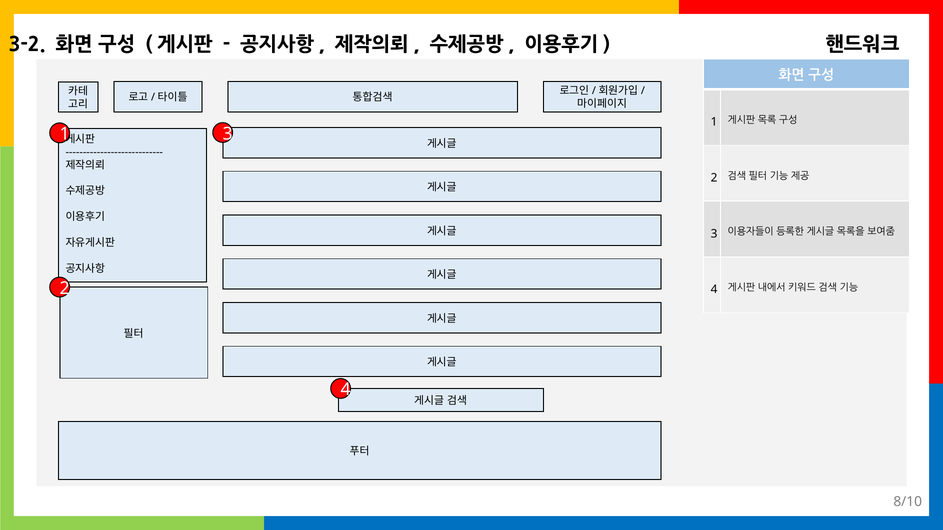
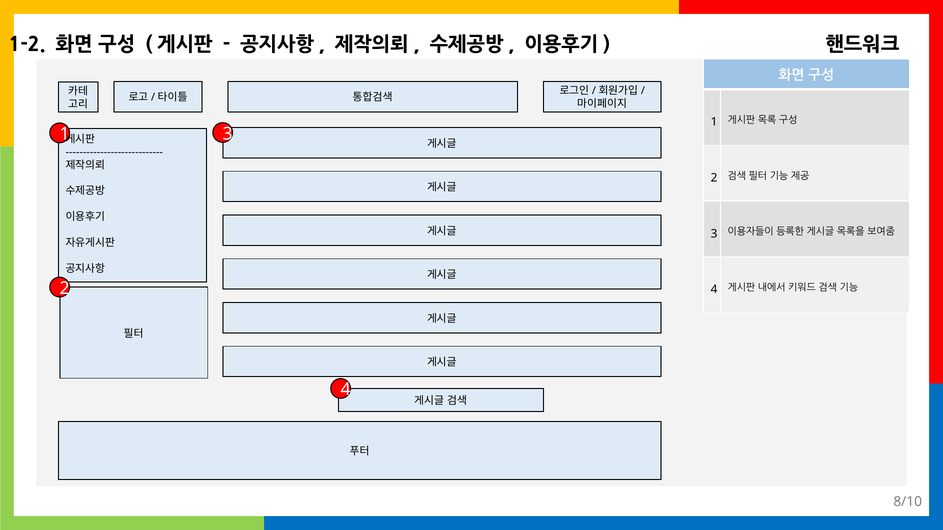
3-2: 3-2 -> 1-2 (27, 45)
